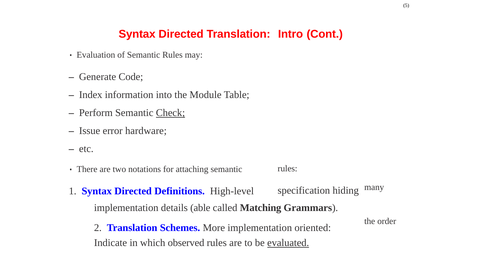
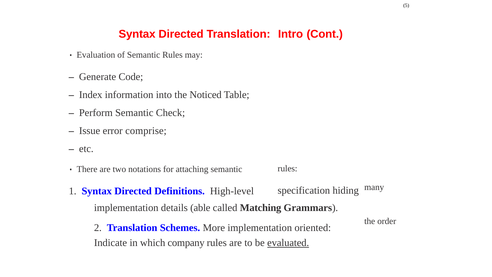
Module: Module -> Noticed (206, 95)
Check underline: present -> none (170, 113)
hardware: hardware -> comprise (146, 131)
observed: observed -> company (186, 243)
